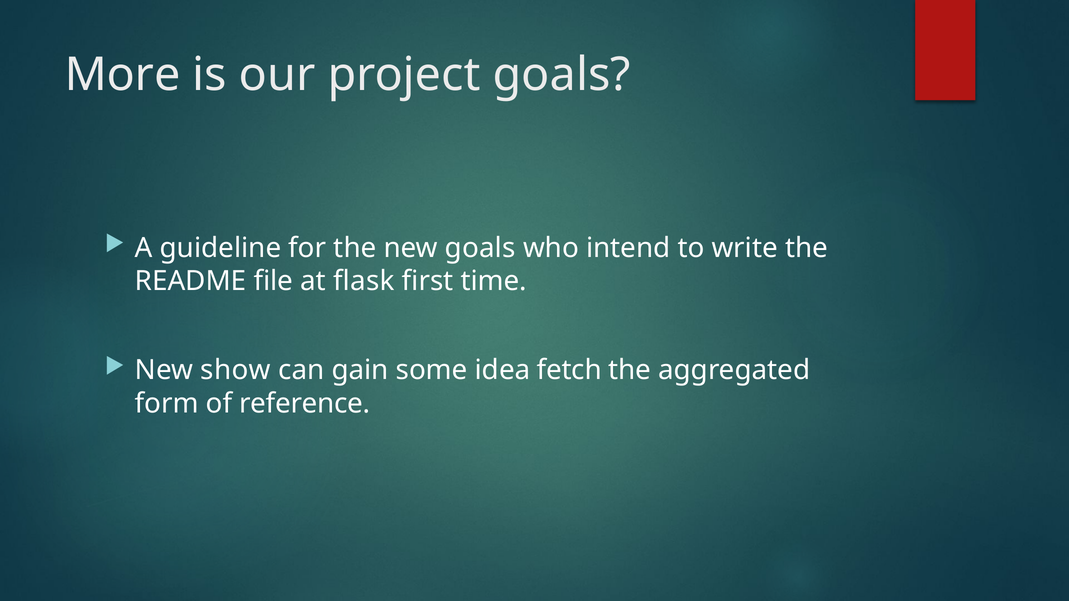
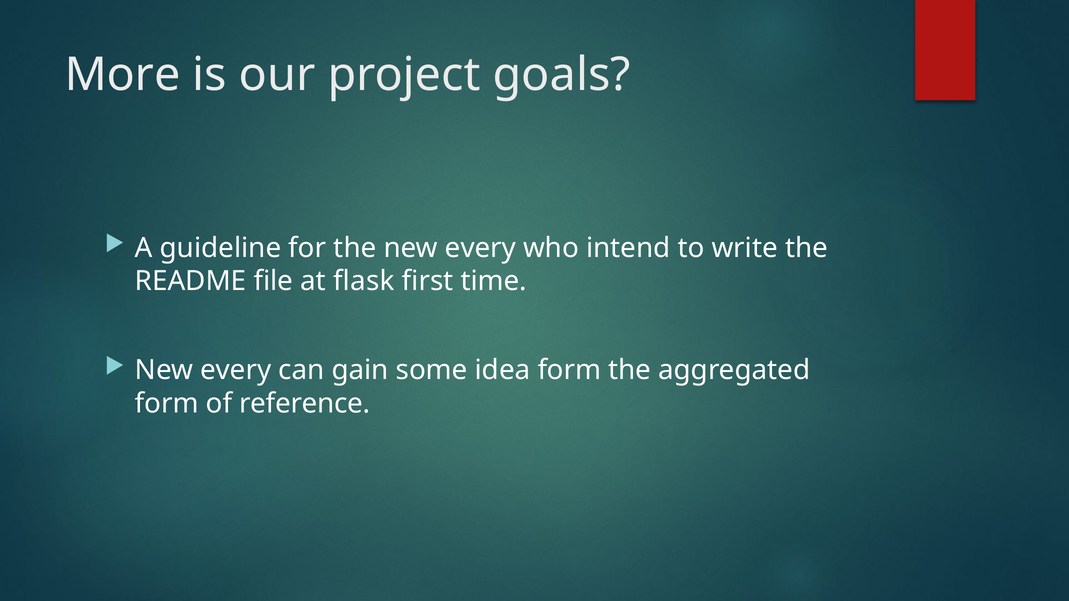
the new goals: goals -> every (480, 248)
show: show -> every (236, 370)
idea fetch: fetch -> form (569, 370)
